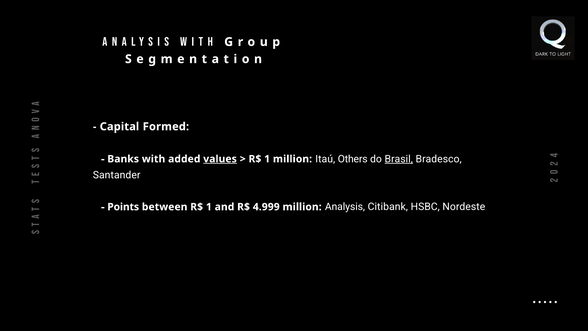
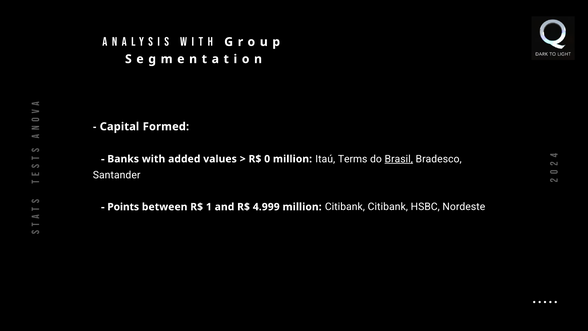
values underline: present -> none (220, 159)
1: 1 -> 0 (267, 159)
Others: Others -> Terms (353, 159)
million Analysis: Analysis -> Citibank (345, 207)
